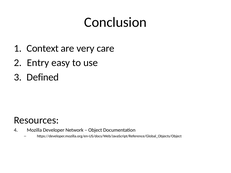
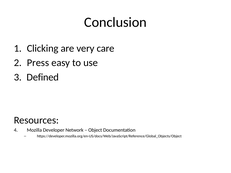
Context: Context -> Clicking (43, 48)
Entry: Entry -> Press (38, 63)
